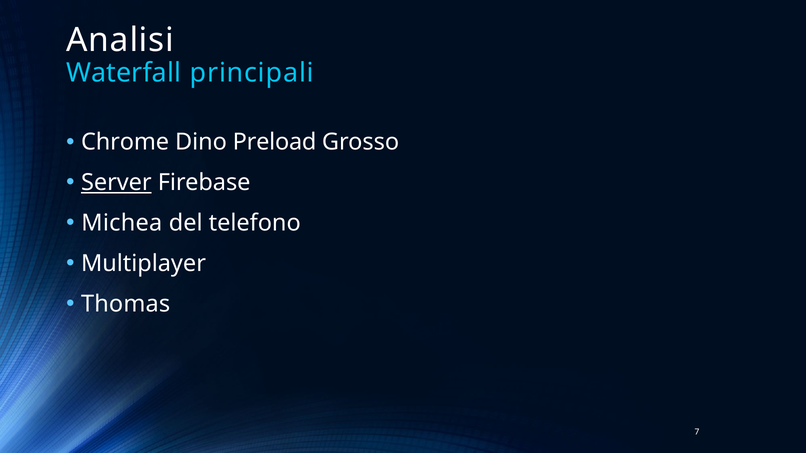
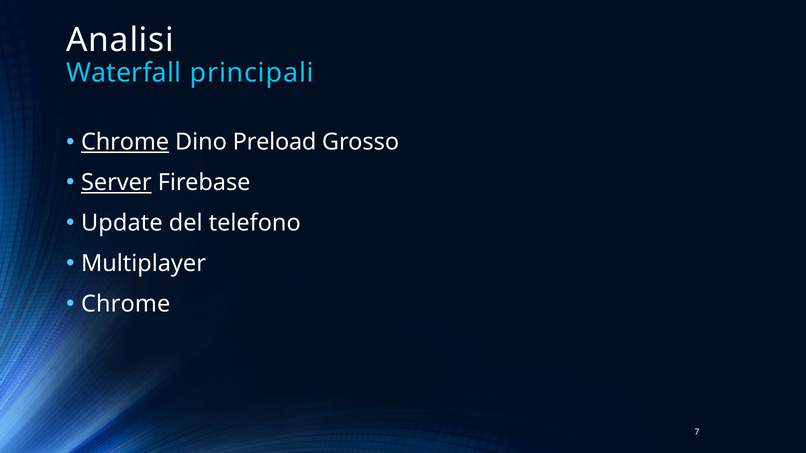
Chrome underline: none -> present (125, 142)
Michea: Michea -> Update (122, 223)
Thomas: Thomas -> Chrome (126, 304)
